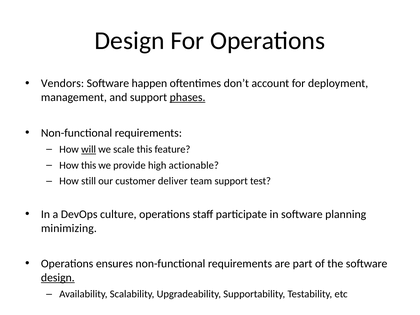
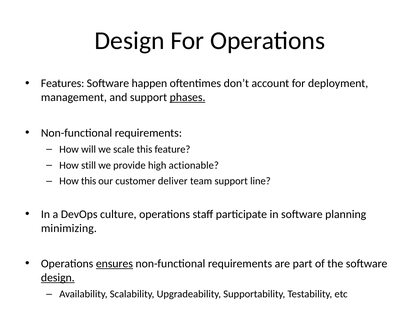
Vendors: Vendors -> Features (63, 83)
will underline: present -> none (89, 149)
How this: this -> still (89, 165)
How still: still -> this (89, 181)
test: test -> line (260, 181)
ensures underline: none -> present (114, 264)
